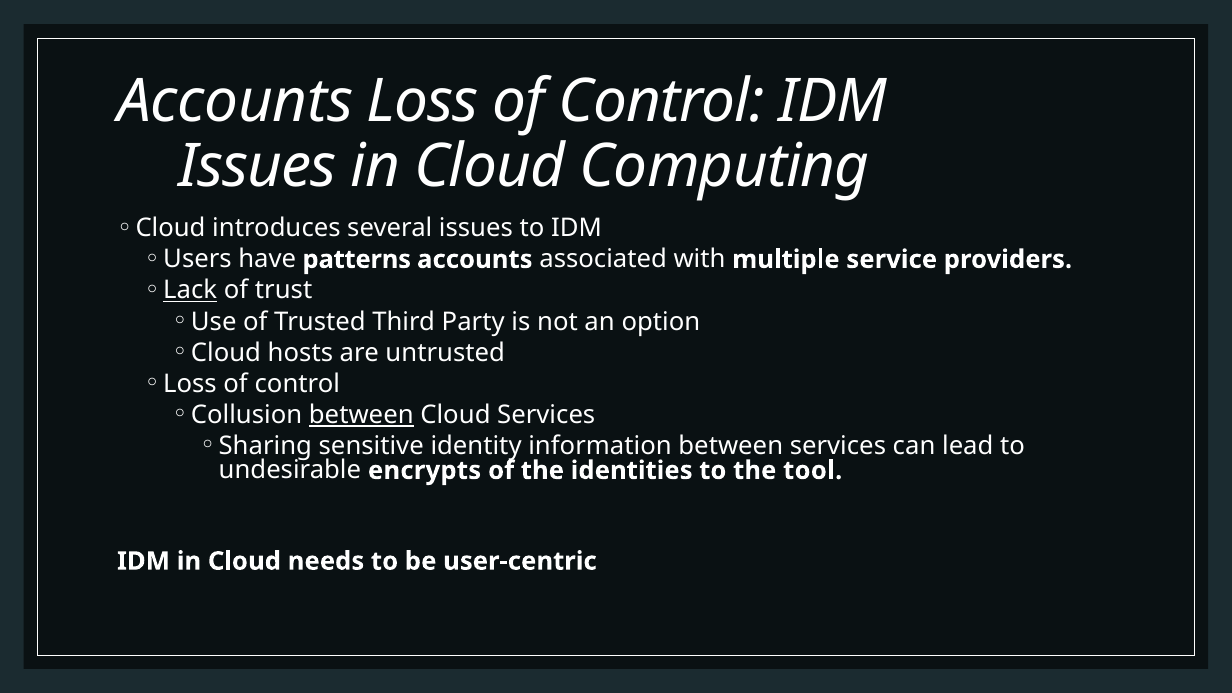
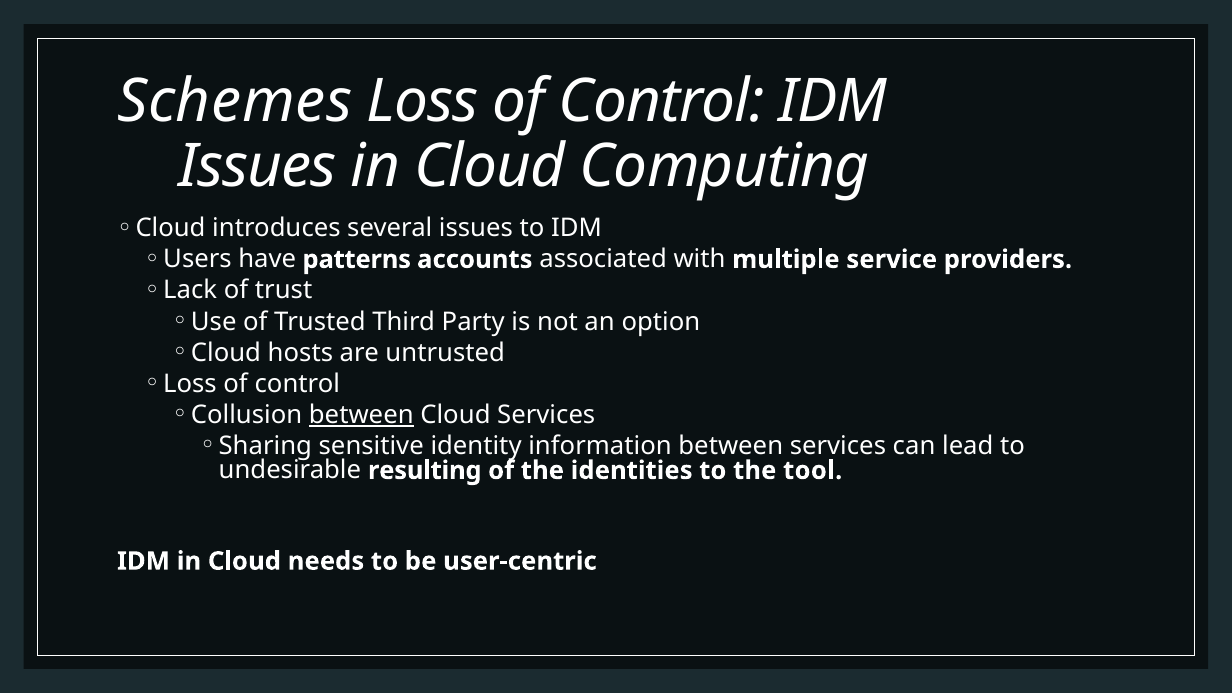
Accounts: Accounts -> Schemes (235, 102)
Lack underline: present -> none (190, 291)
encrypts: encrypts -> resulting (425, 471)
